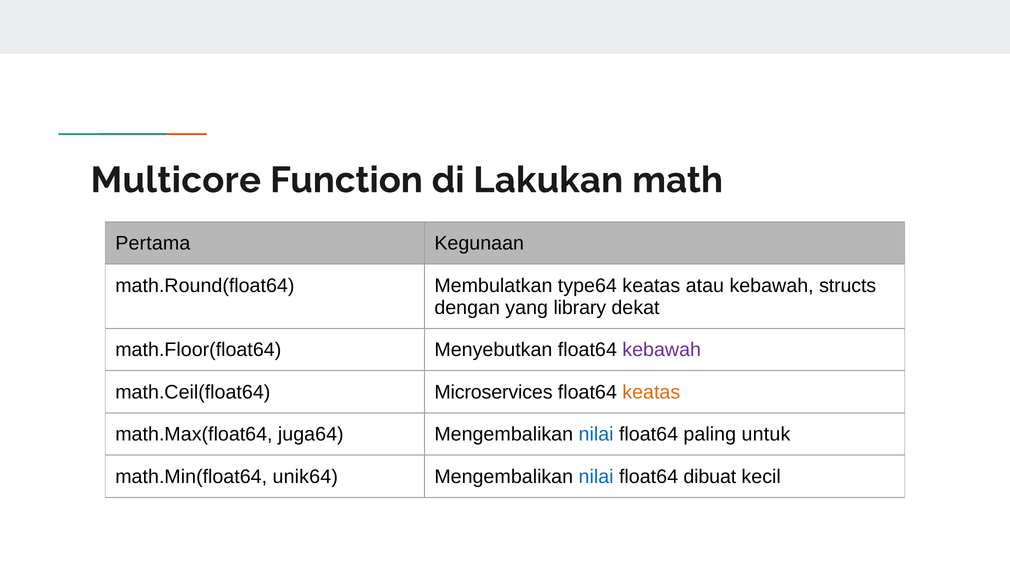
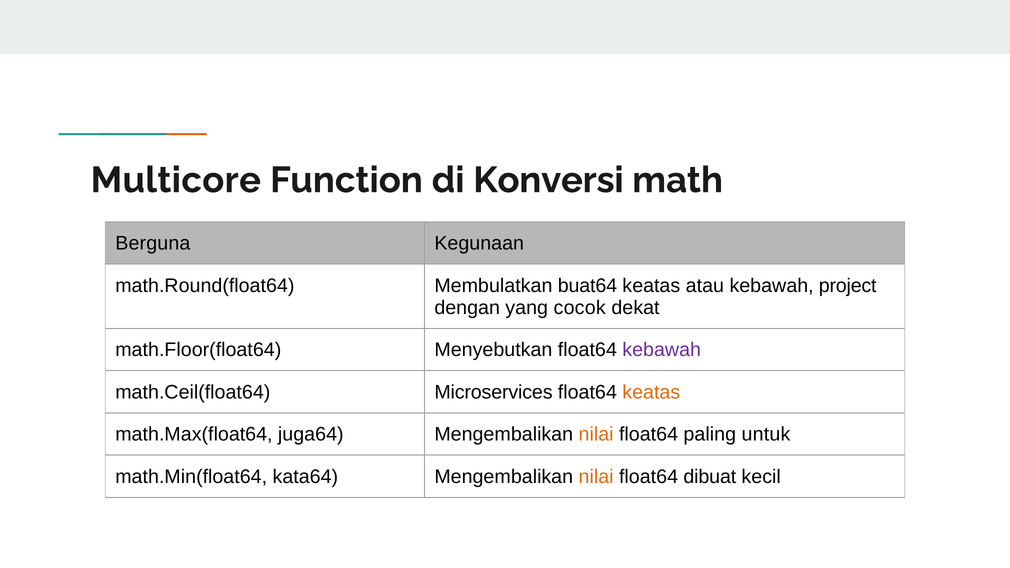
Lakukan: Lakukan -> Konversi (548, 180)
Pertama: Pertama -> Berguna (153, 243)
type64: type64 -> buat64 (587, 286)
structs: structs -> project (848, 286)
library: library -> cocok (580, 308)
nilai colour: blue -> orange (596, 434)
unik64: unik64 -> kata64 (305, 477)
nilai colour: blue -> orange (596, 477)
